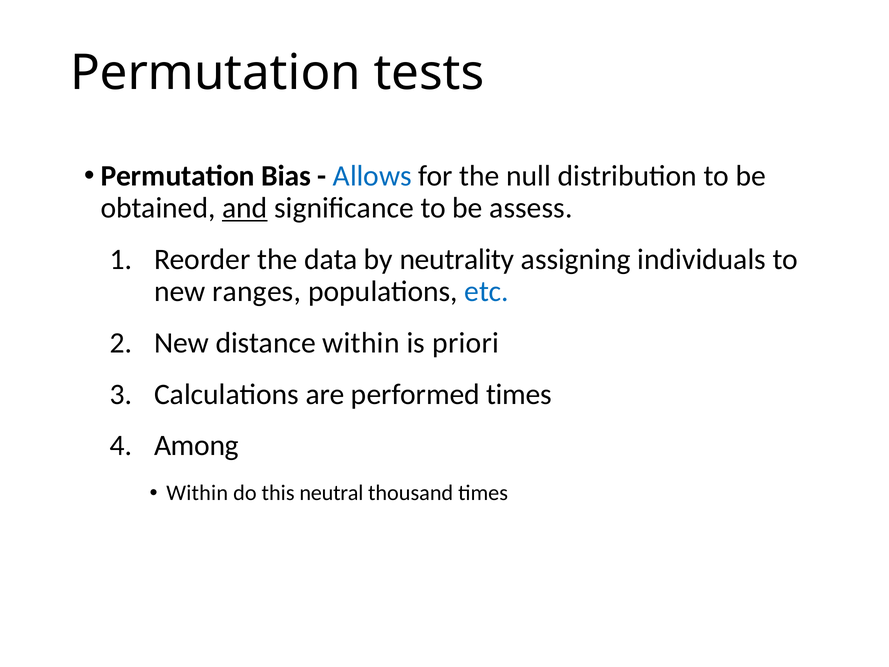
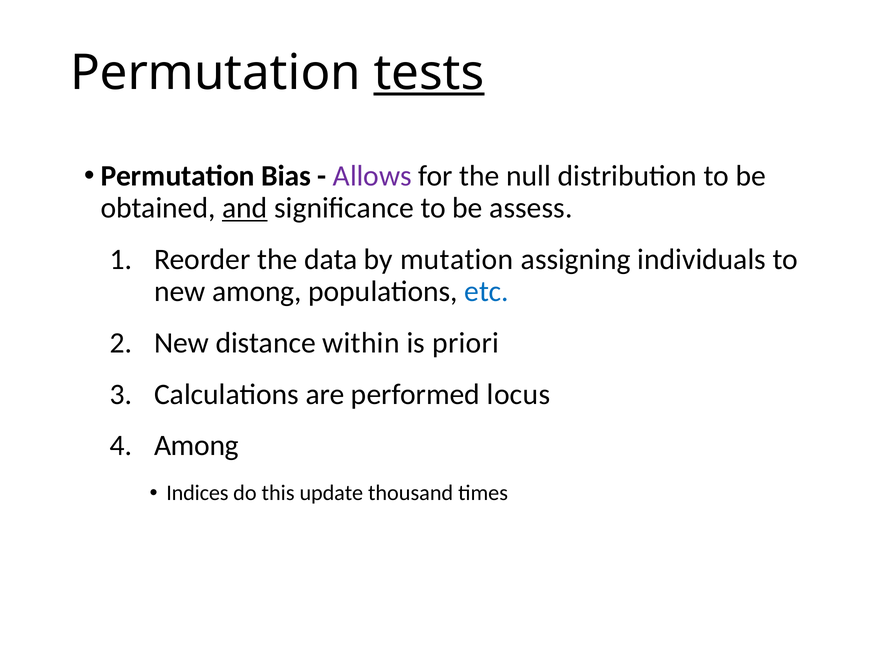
tests underline: none -> present (429, 73)
Allows colour: blue -> purple (372, 176)
neutrality: neutrality -> mutation (457, 259)
new ranges: ranges -> among (257, 291)
performed times: times -> locus (519, 394)
Within: Within -> Indices (197, 493)
neutral: neutral -> update (331, 493)
